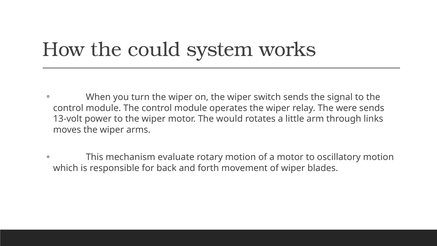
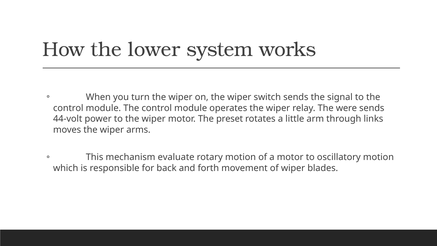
could: could -> lower (154, 50)
13-volt: 13-volt -> 44-volt (68, 119)
would: would -> preset (230, 119)
